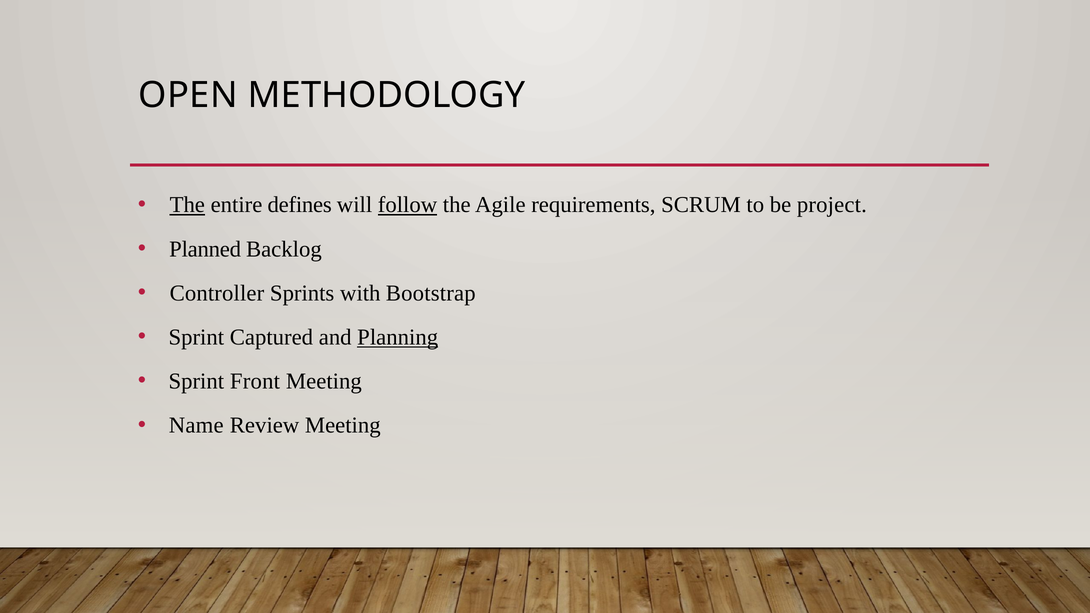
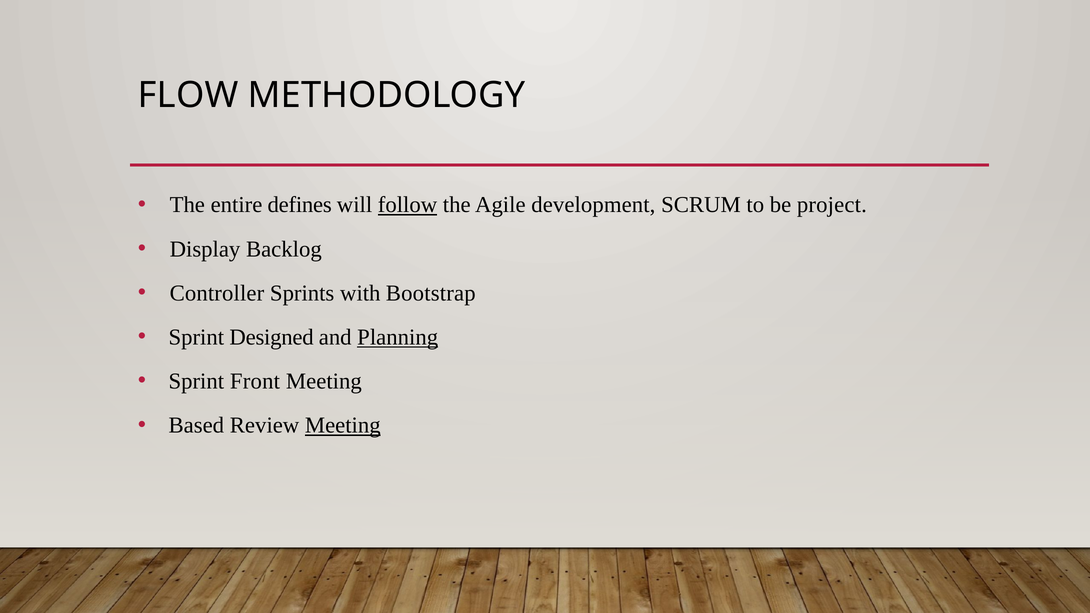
OPEN: OPEN -> FLOW (188, 95)
The underline: present -> none (187, 205)
requirements: requirements -> development (593, 205)
Planned: Planned -> Display (205, 249)
Captured: Captured -> Designed (272, 337)
Name: Name -> Based (196, 425)
Meeting underline: none -> present (343, 425)
